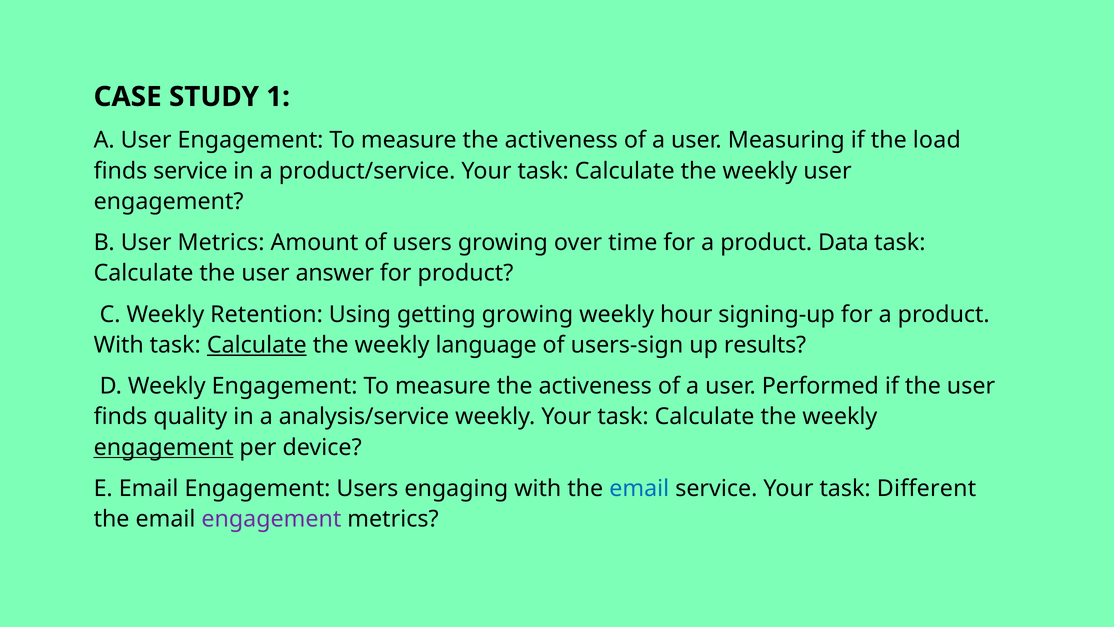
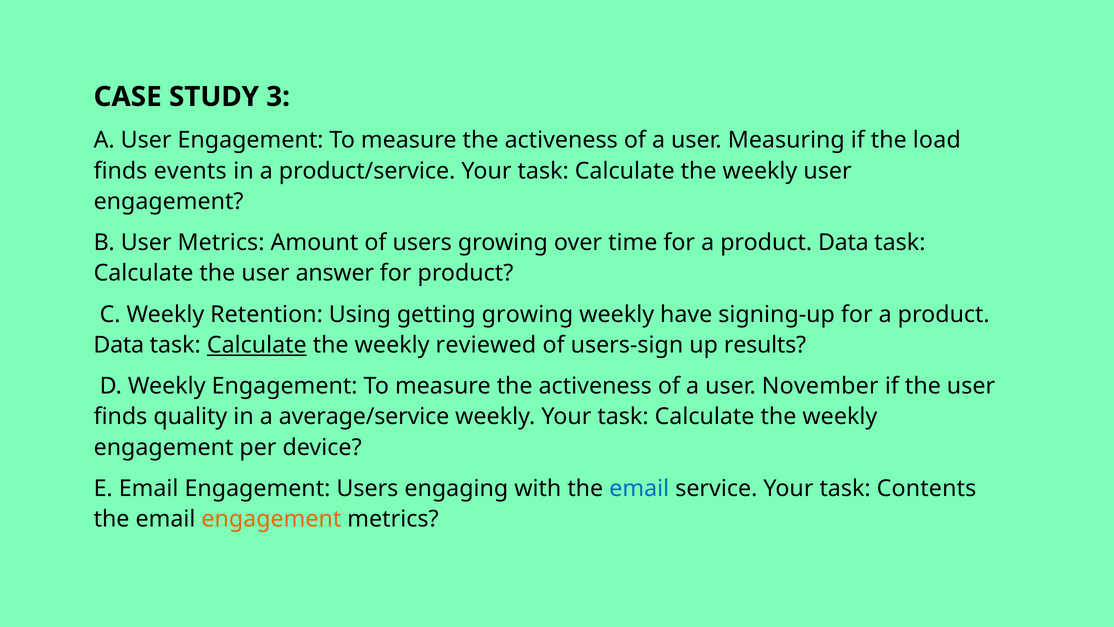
1: 1 -> 3 (278, 97)
finds service: service -> events (190, 171)
hour: hour -> have (686, 314)
With: With -> Data (119, 345)
language: language -> reviewed (486, 345)
Performed: Performed -> November (820, 386)
analysis/service: analysis/service -> average/service (364, 417)
engagement underline: present -> none (164, 447)
Different: Different -> Contents (927, 488)
engagement colour: purple -> orange (271, 519)
